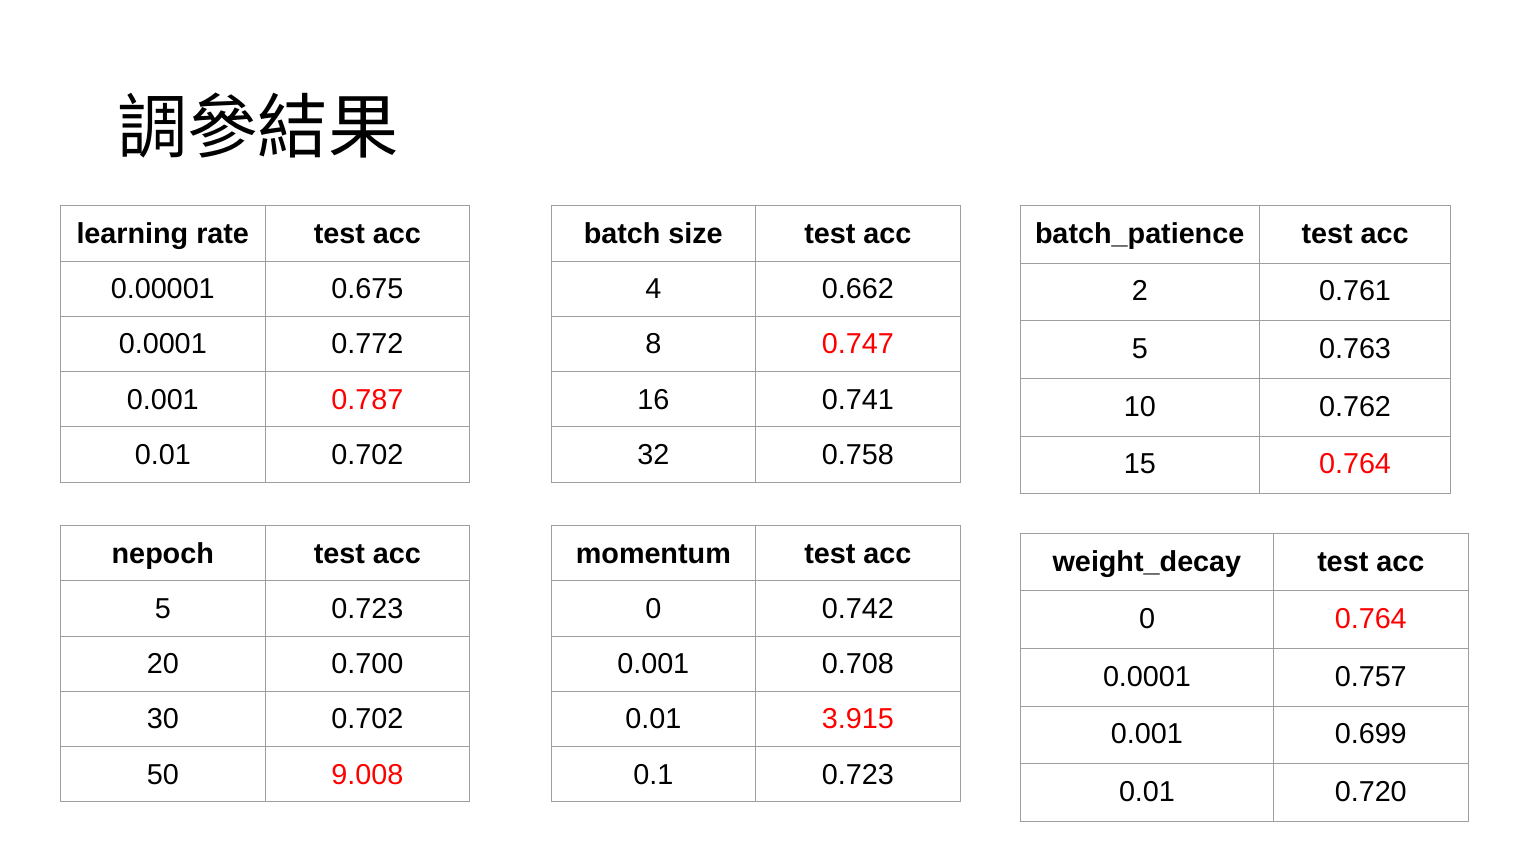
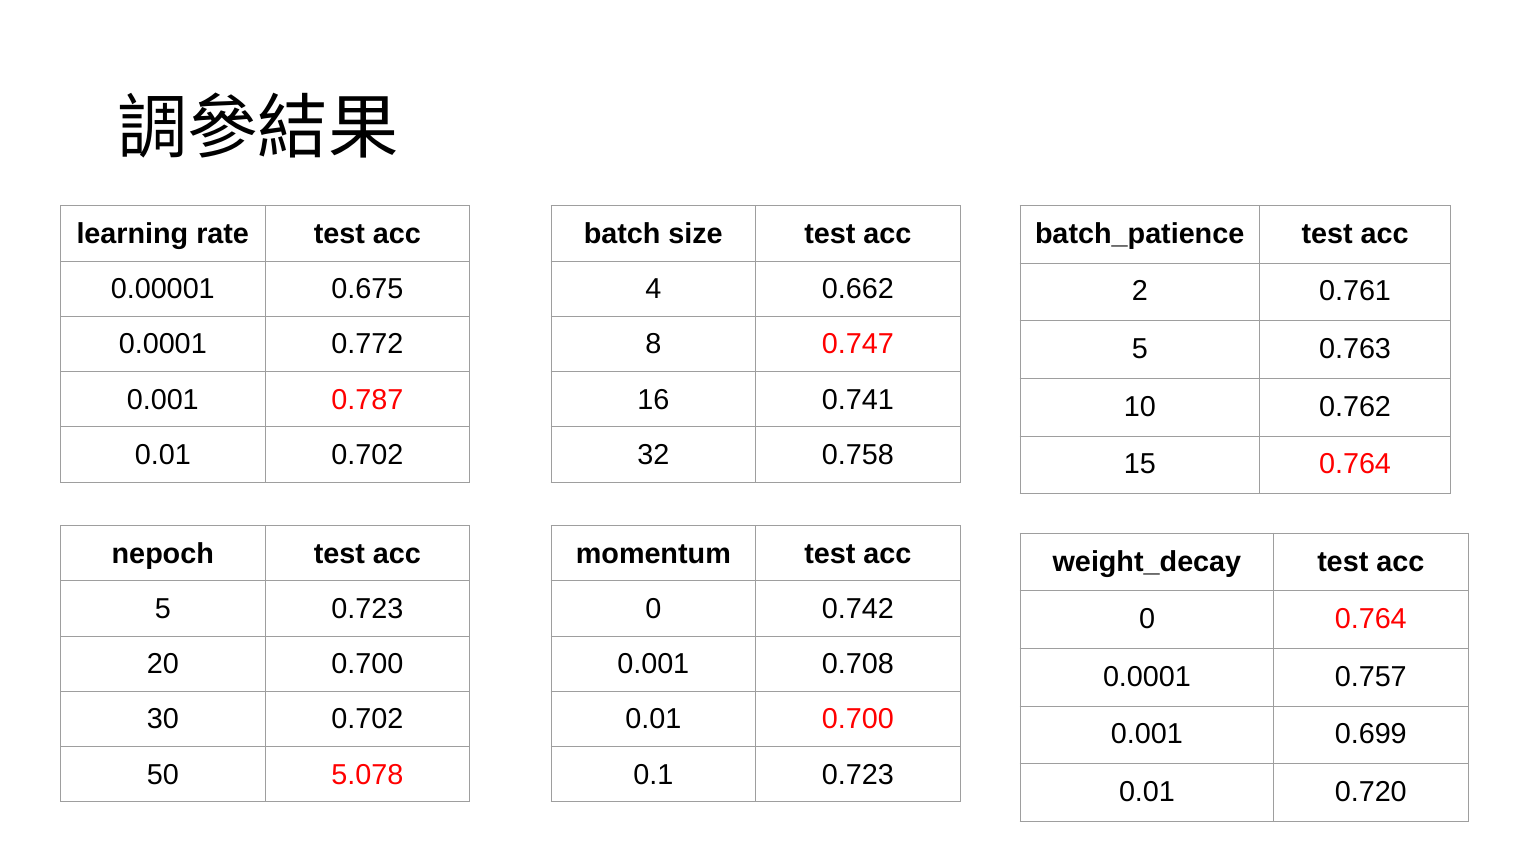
0.01 3.915: 3.915 -> 0.700 (858, 719)
9.008: 9.008 -> 5.078 (367, 774)
